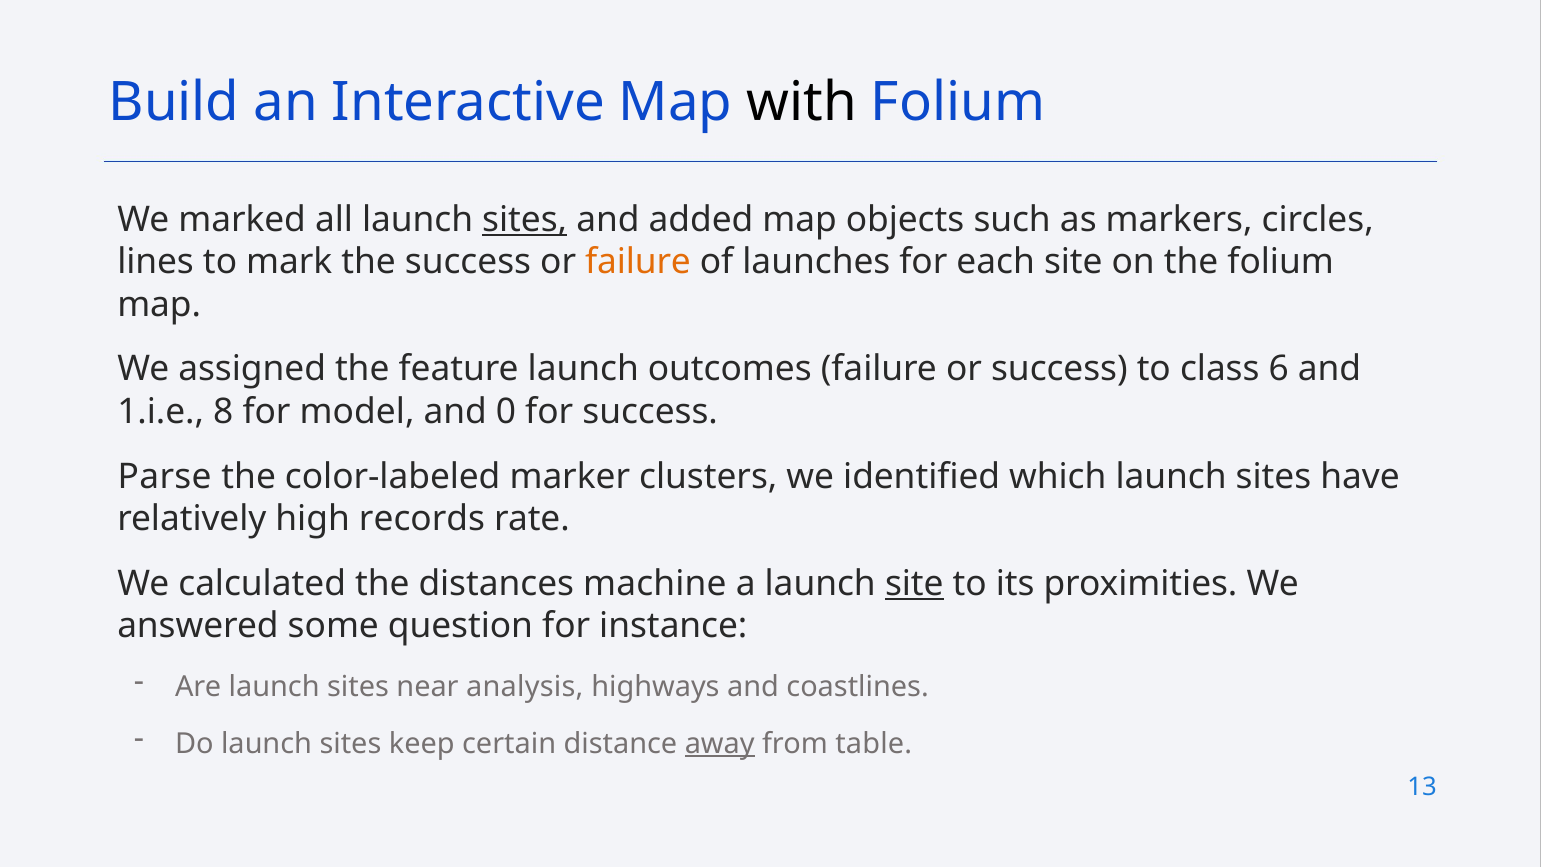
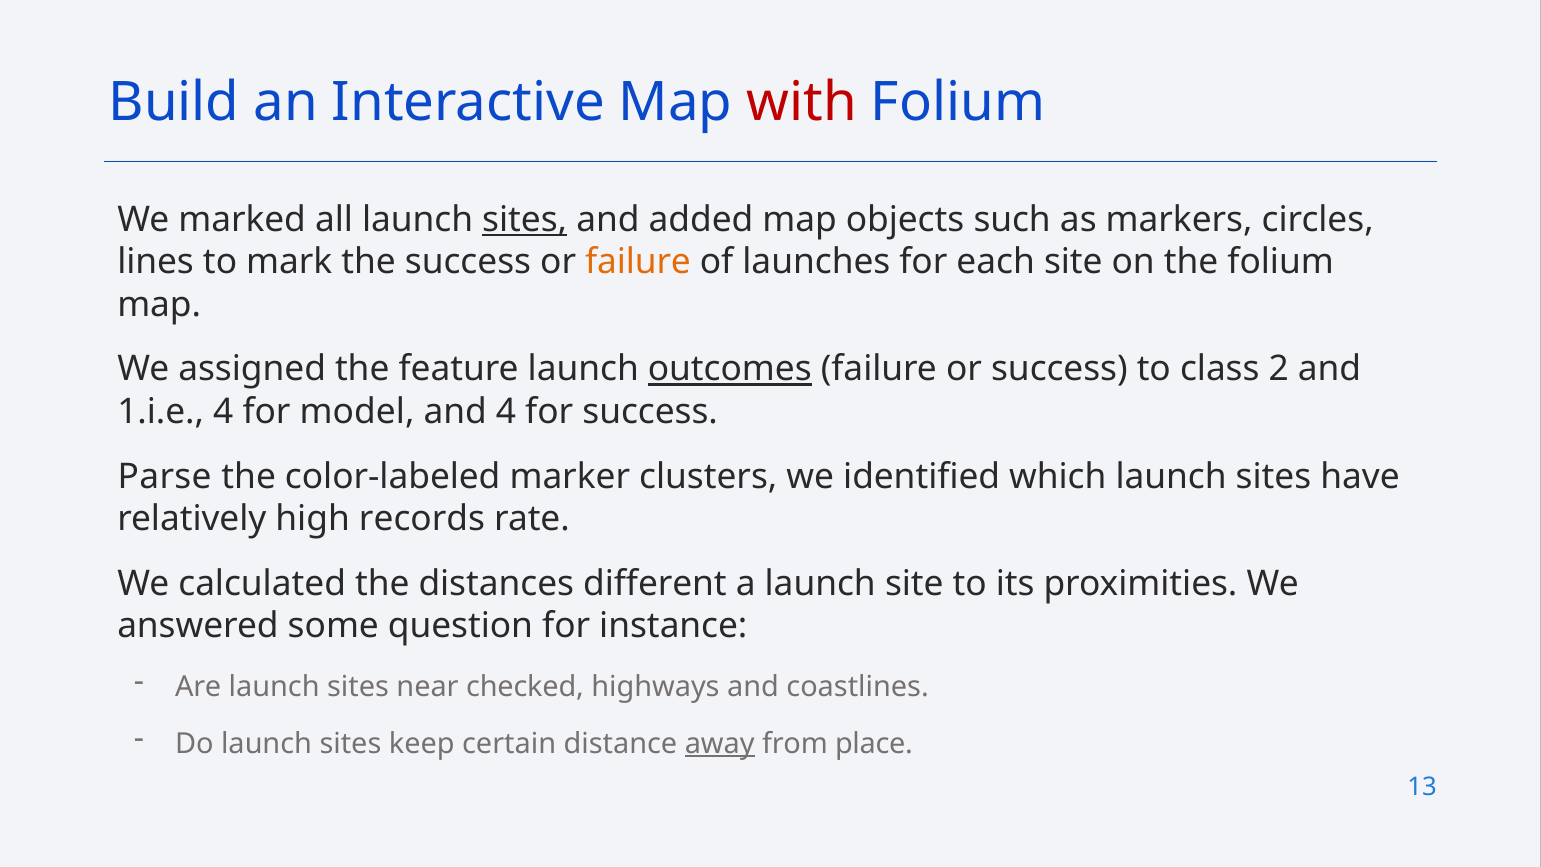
with colour: black -> red (802, 103)
outcomes underline: none -> present (730, 369)
6: 6 -> 2 (1279, 369)
1.i.e 8: 8 -> 4 (223, 412)
and 0: 0 -> 4 (506, 412)
machine: machine -> different (655, 583)
site underline: present -> none (914, 583)
analysis: analysis -> checked (525, 686)
table: table -> place (874, 743)
